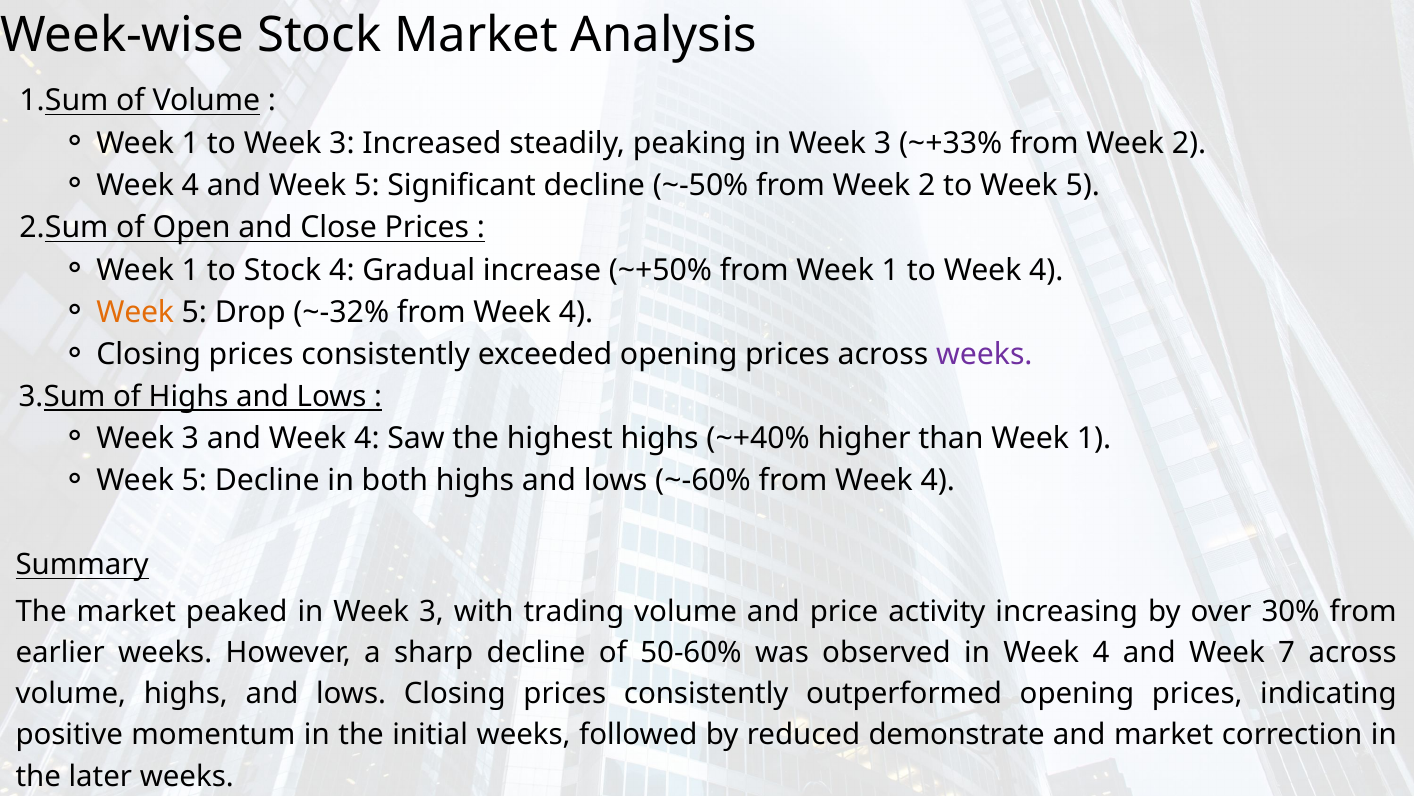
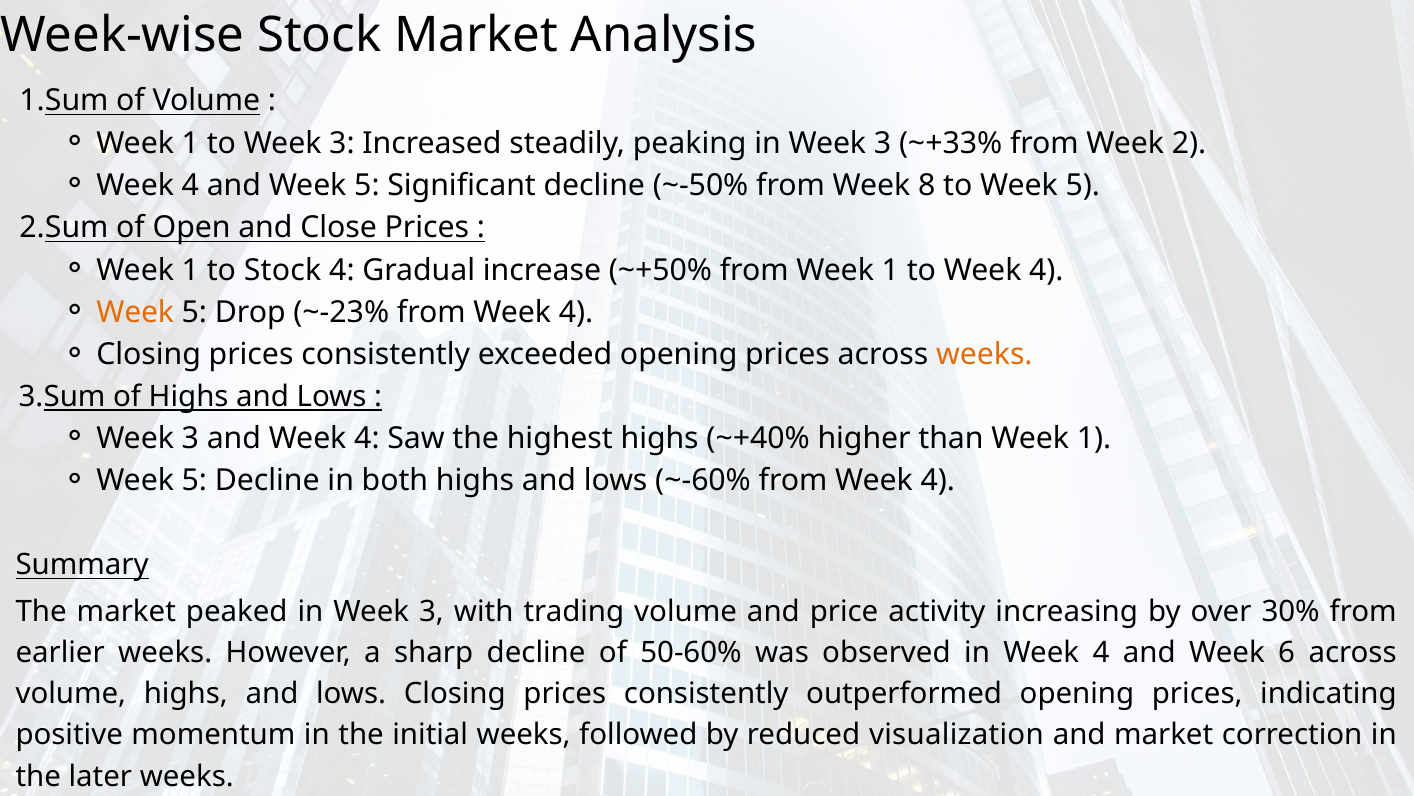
~-50% from Week 2: 2 -> 8 (927, 185)
~-32%: ~-32% -> ~-23% (341, 312)
weeks colour: purple -> orange (984, 355)
7: 7 -> 6 (1287, 652)
demonstrate: demonstrate -> visualization (956, 734)
